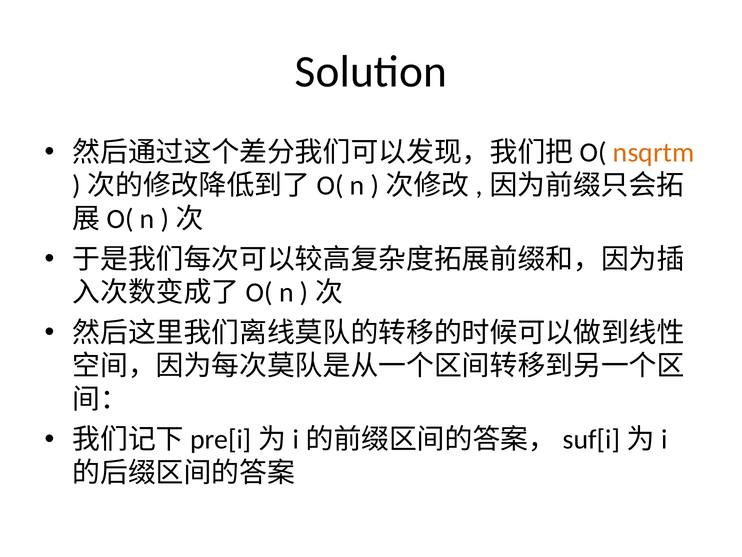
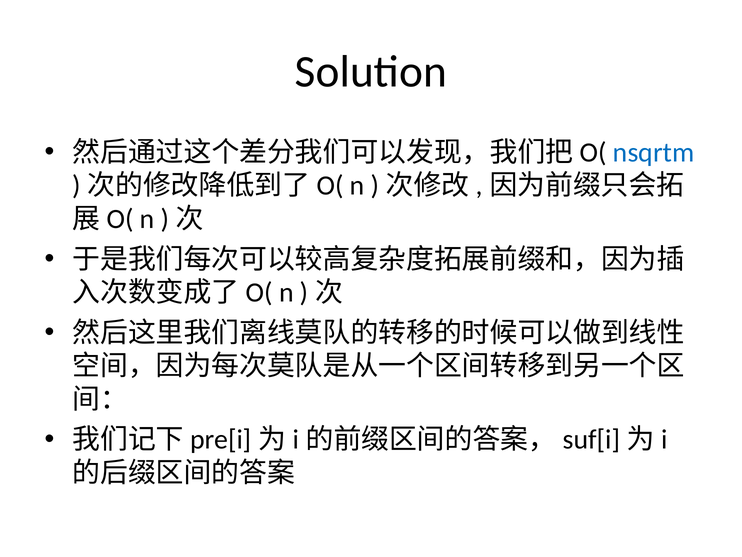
nsqrtm colour: orange -> blue (654, 152)
